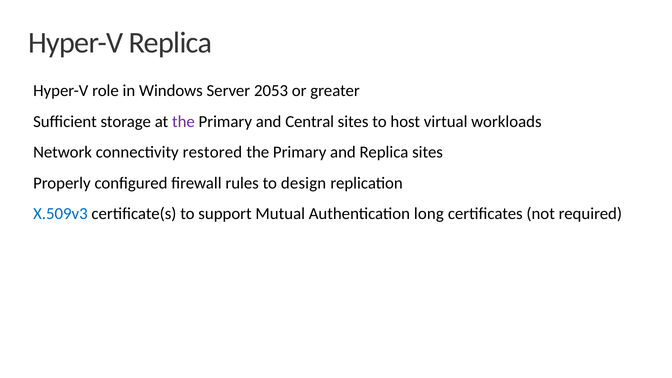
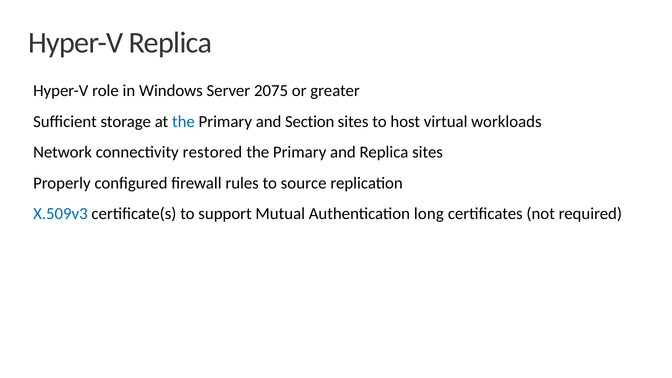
2053: 2053 -> 2075 (271, 91)
the colour: purple -> blue (183, 122)
Central: Central -> Section (310, 122)
design: design -> source (304, 183)
